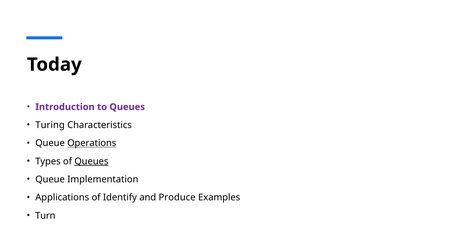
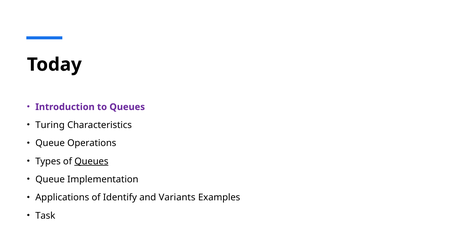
Operations underline: present -> none (92, 144)
Produce: Produce -> Variants (177, 198)
Turn: Turn -> Task (45, 216)
